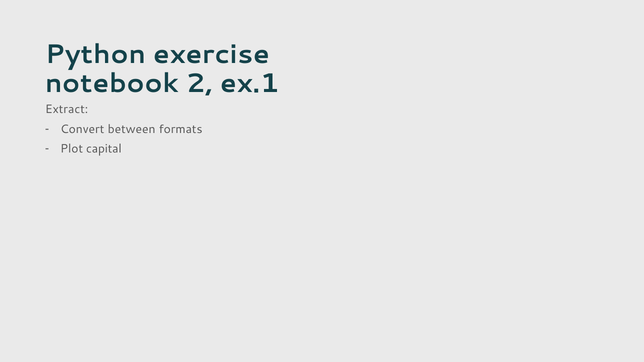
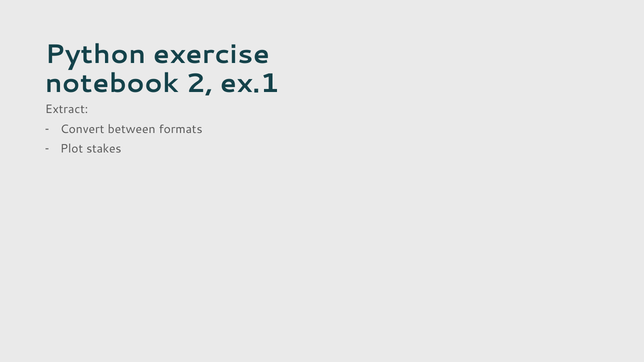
capital: capital -> stakes (104, 149)
